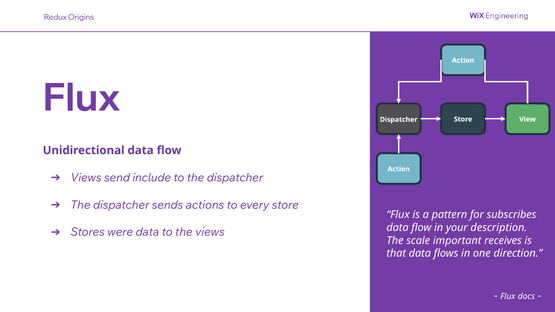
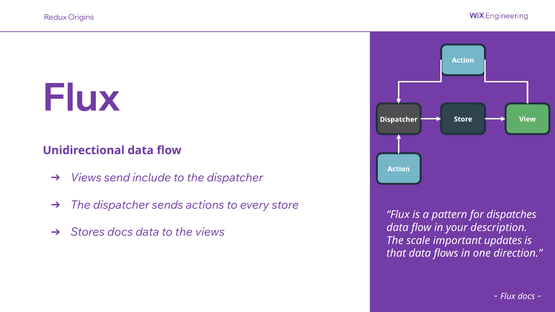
subscribes: subscribes -> dispatches (512, 215)
Stores were: were -> docs (120, 232)
receives: receives -> updates (503, 241)
